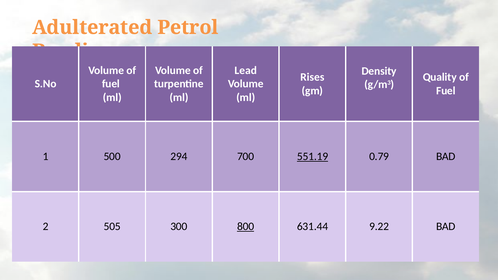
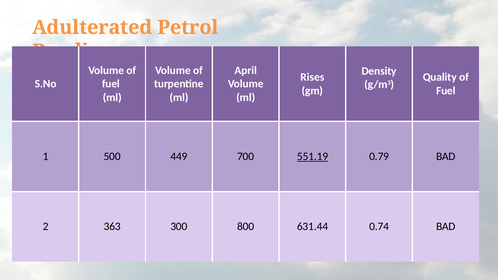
Lead: Lead -> April (246, 70)
294: 294 -> 449 (179, 157)
505: 505 -> 363 (112, 227)
800 underline: present -> none (246, 227)
9.22: 9.22 -> 0.74 (379, 227)
